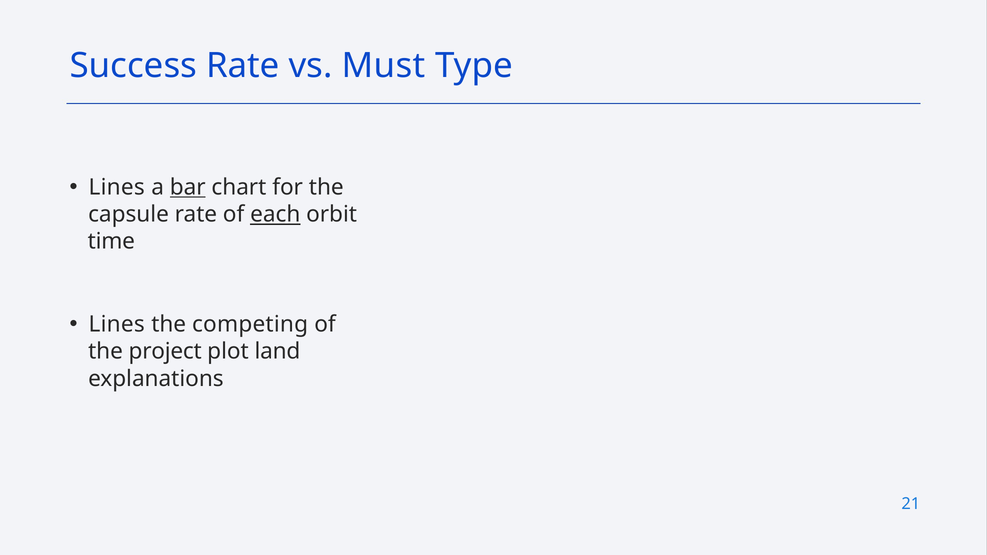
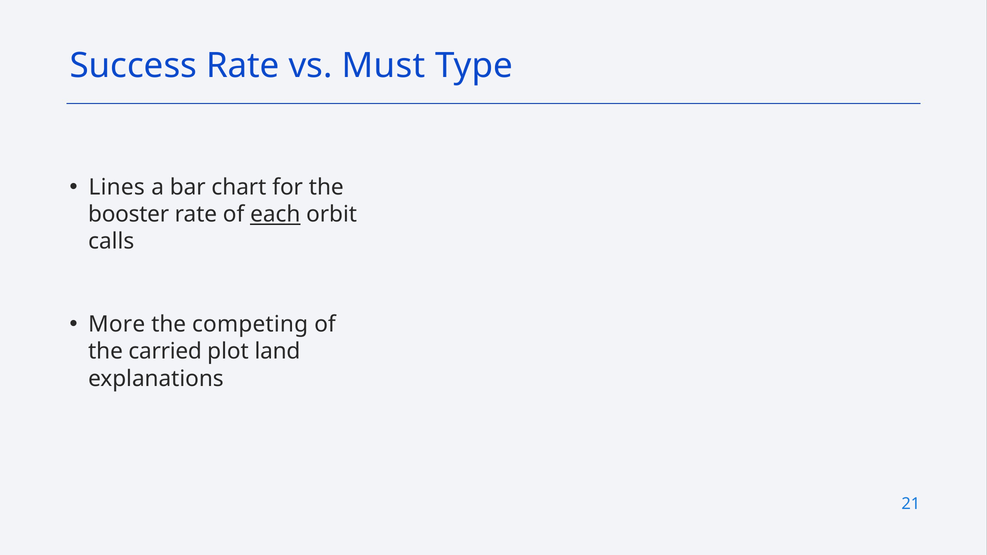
bar underline: present -> none (188, 187)
capsule: capsule -> booster (129, 214)
time: time -> calls (111, 242)
Lines: Lines -> More (117, 325)
project: project -> carried (165, 352)
